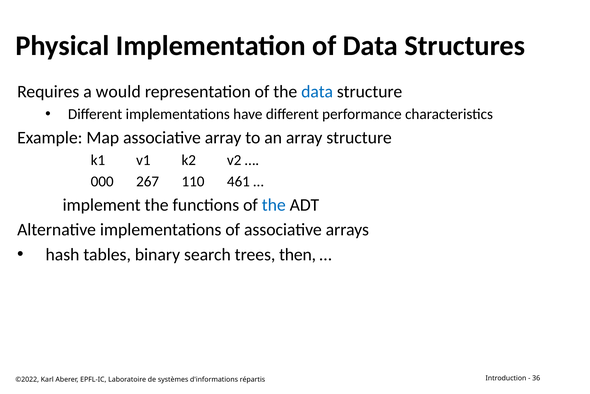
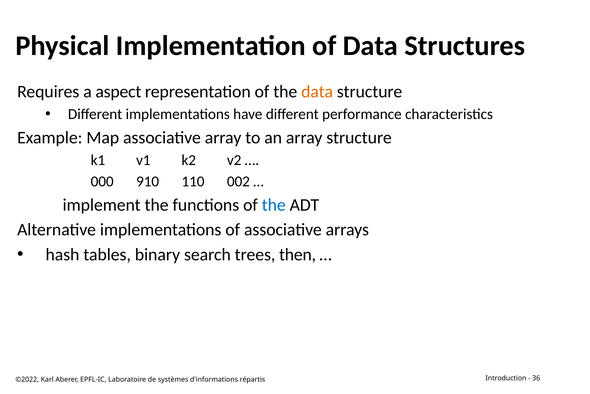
would: would -> aspect (118, 92)
data colour: blue -> orange (317, 92)
267: 267 -> 910 (148, 181)
461: 461 -> 002 (238, 181)
